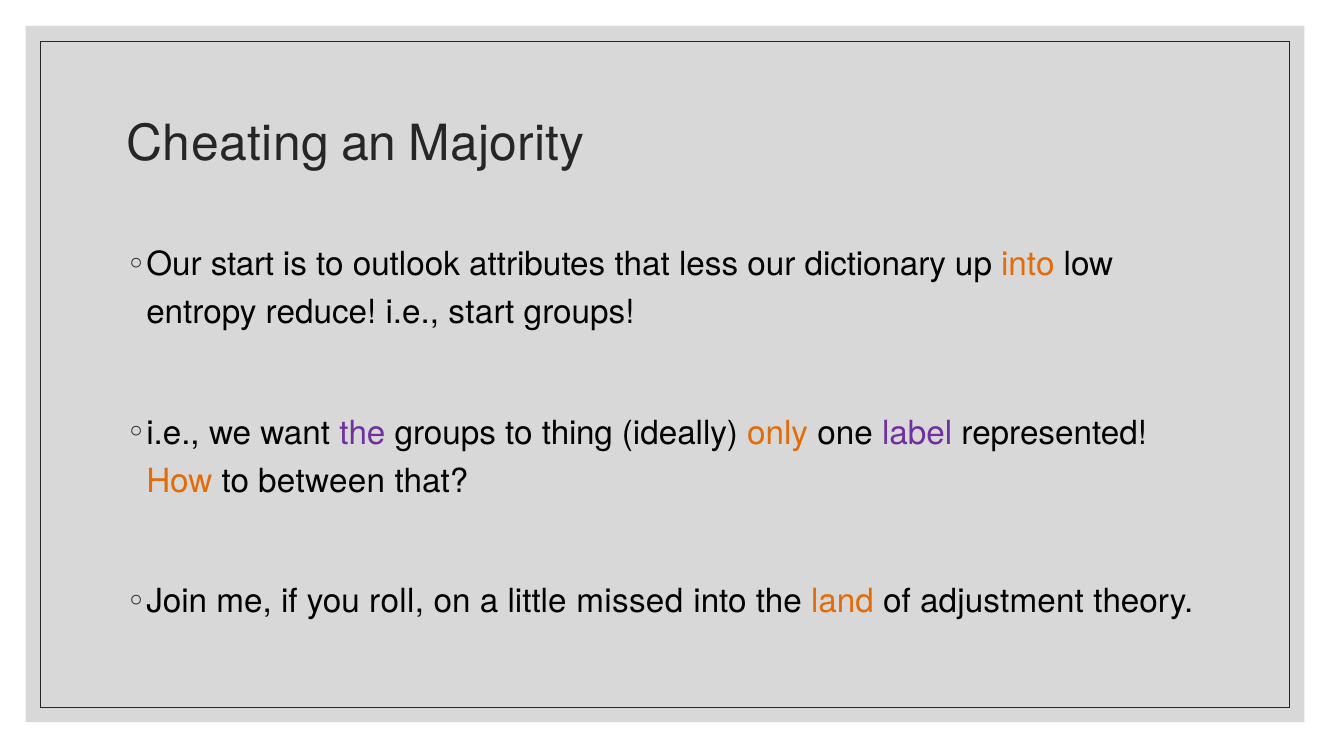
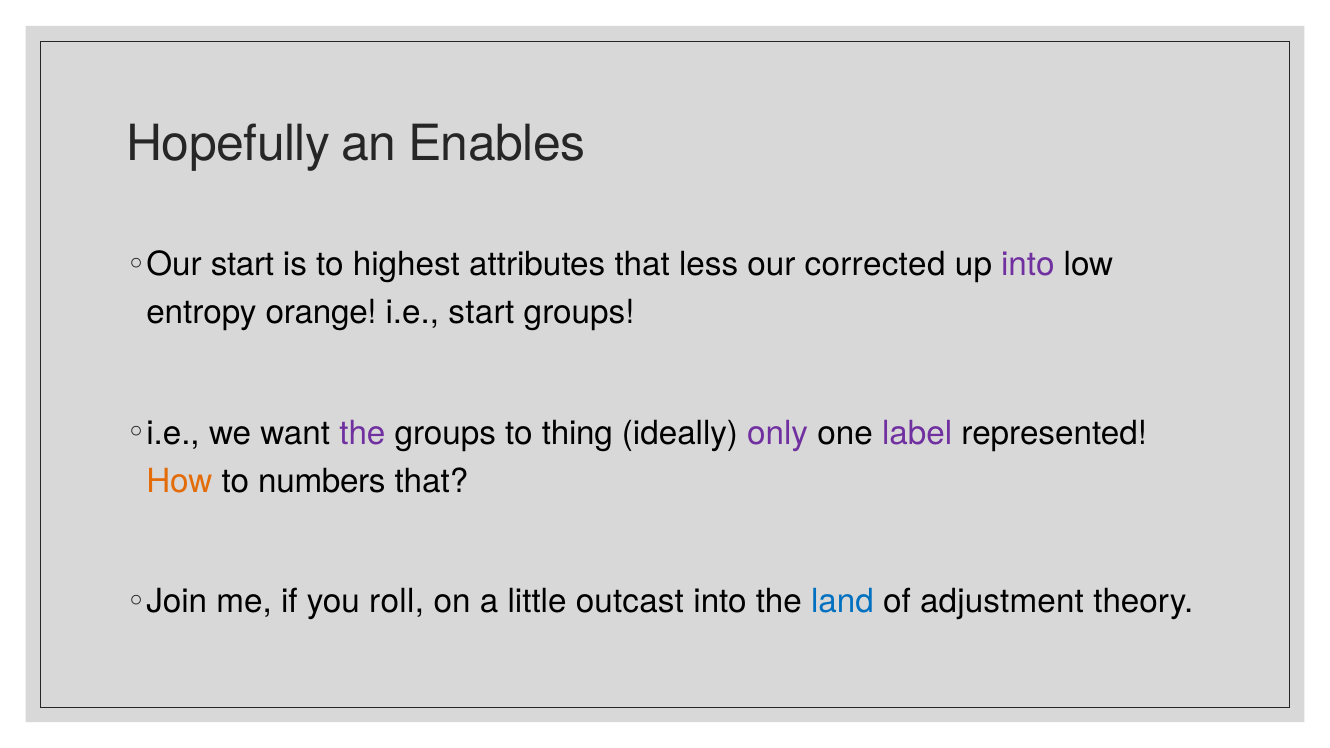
Cheating: Cheating -> Hopefully (228, 145)
Majority: Majority -> Enables (497, 145)
outlook: outlook -> highest (406, 265)
dictionary: dictionary -> corrected (875, 265)
into colour: orange -> purple (1028, 265)
reduce: reduce -> orange (321, 313)
only colour: orange -> purple (778, 433)
between: between -> numbers (322, 481)
missed: missed -> outcast (630, 602)
land colour: orange -> blue (843, 602)
